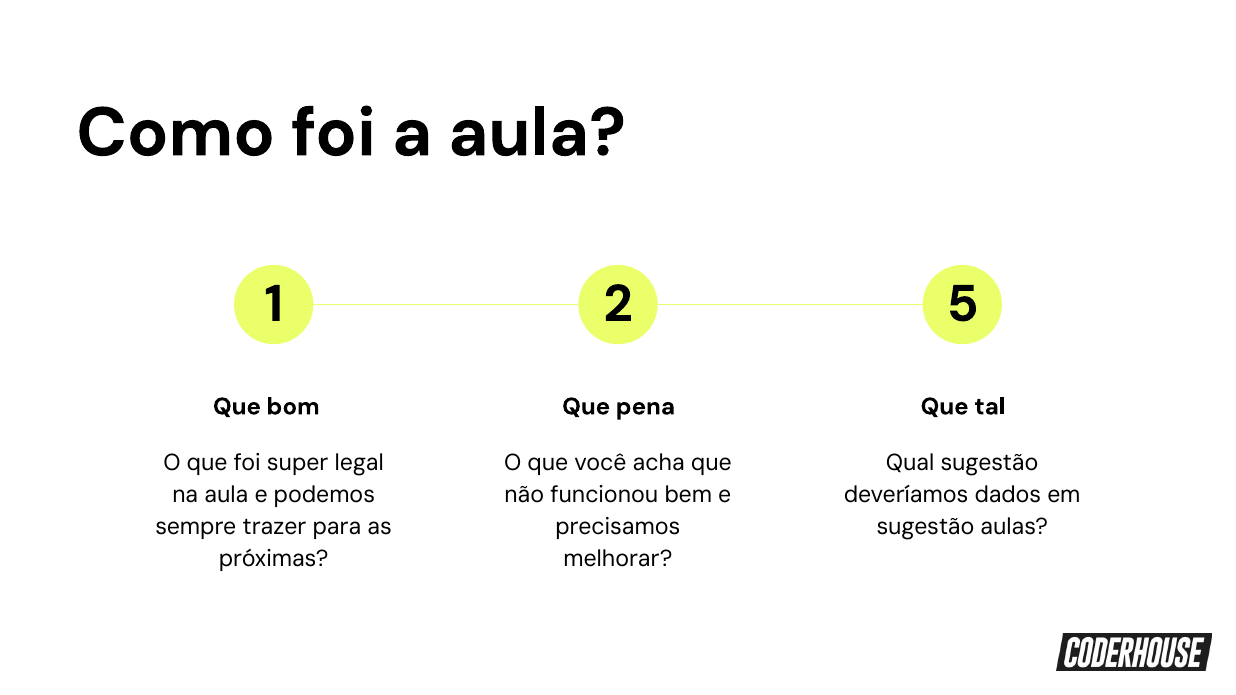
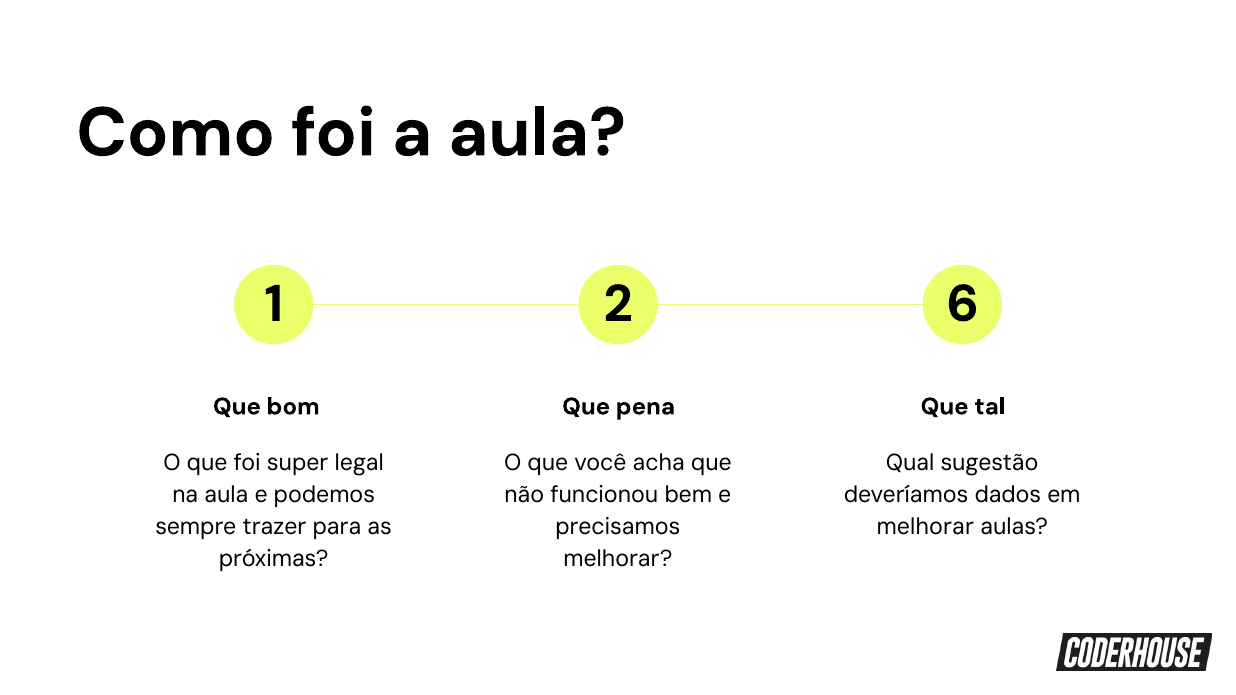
5: 5 -> 6 (963, 304)
sugestão: sugestão -> melhorar (925, 527)
